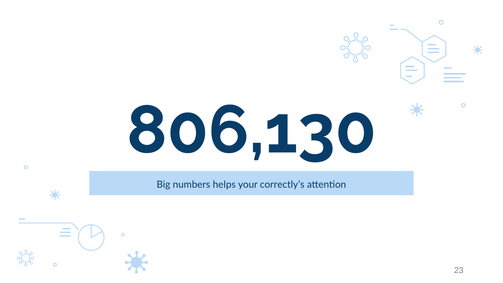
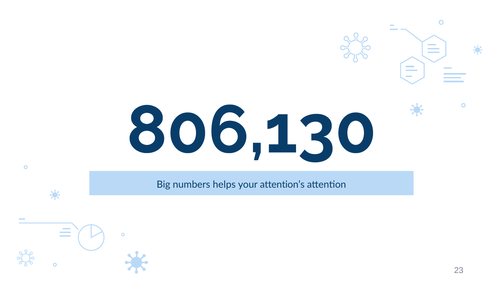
correctly’s: correctly’s -> attention’s (282, 185)
